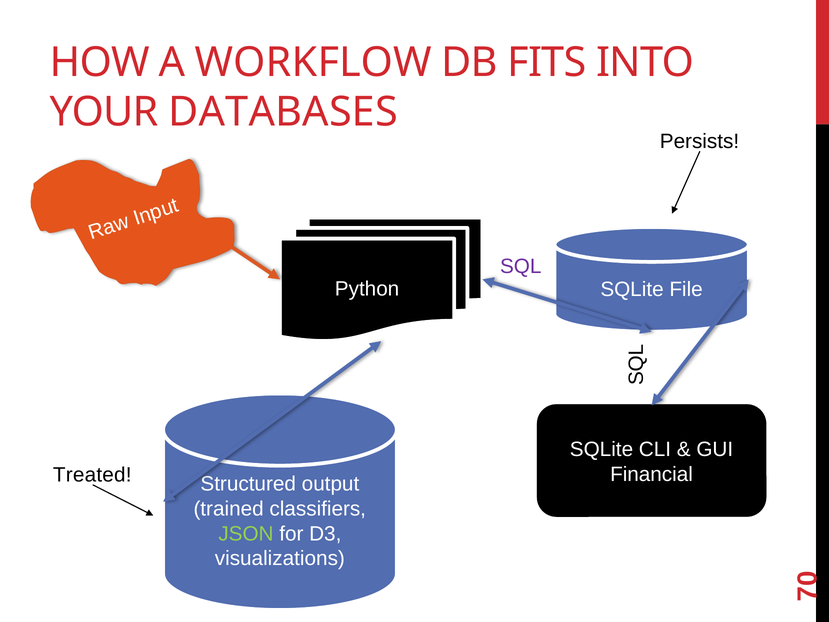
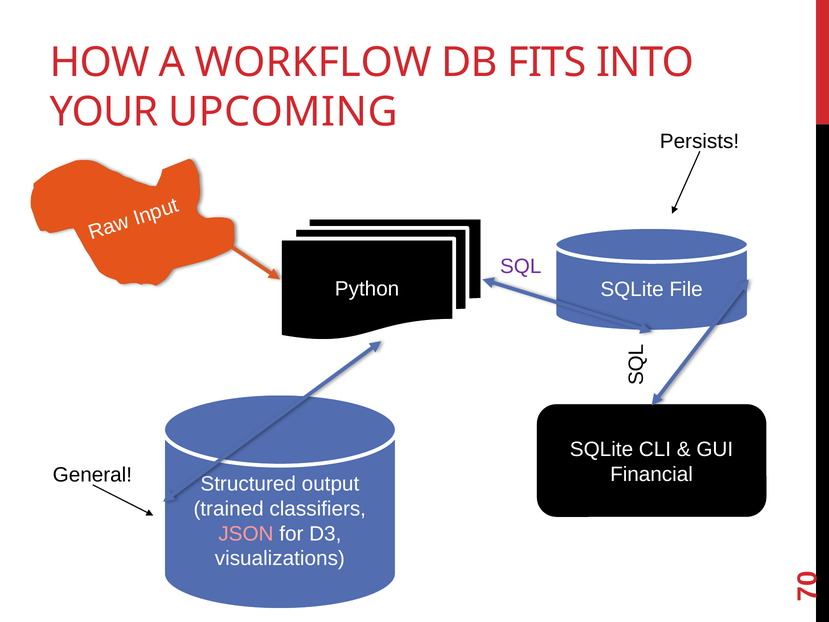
DATABASES: DATABASES -> UPCOMING (283, 112)
Treated: Treated -> General (92, 475)
JSON colour: light green -> pink (246, 533)
